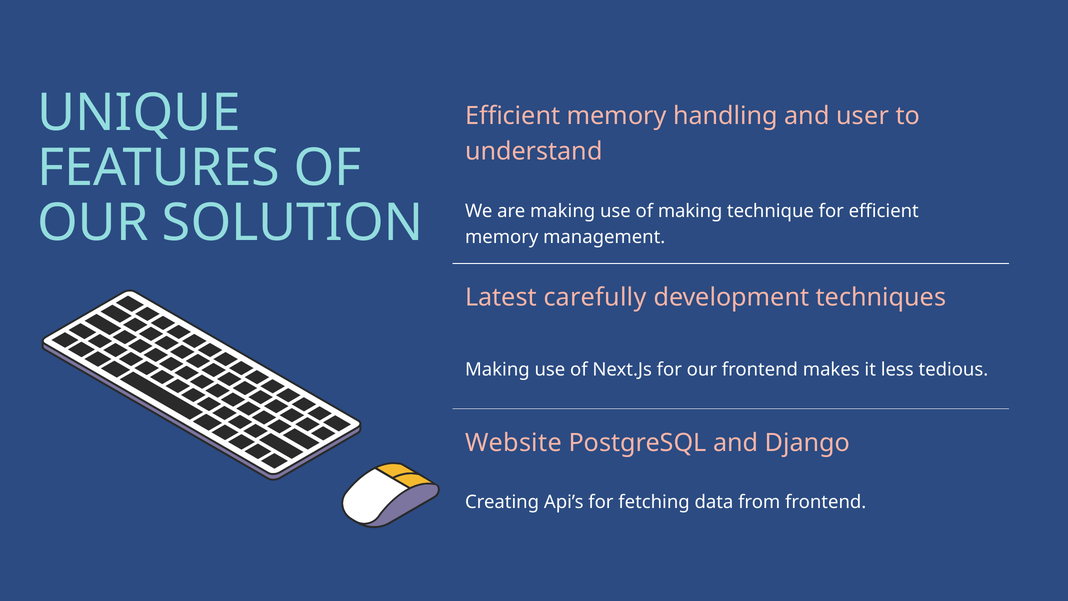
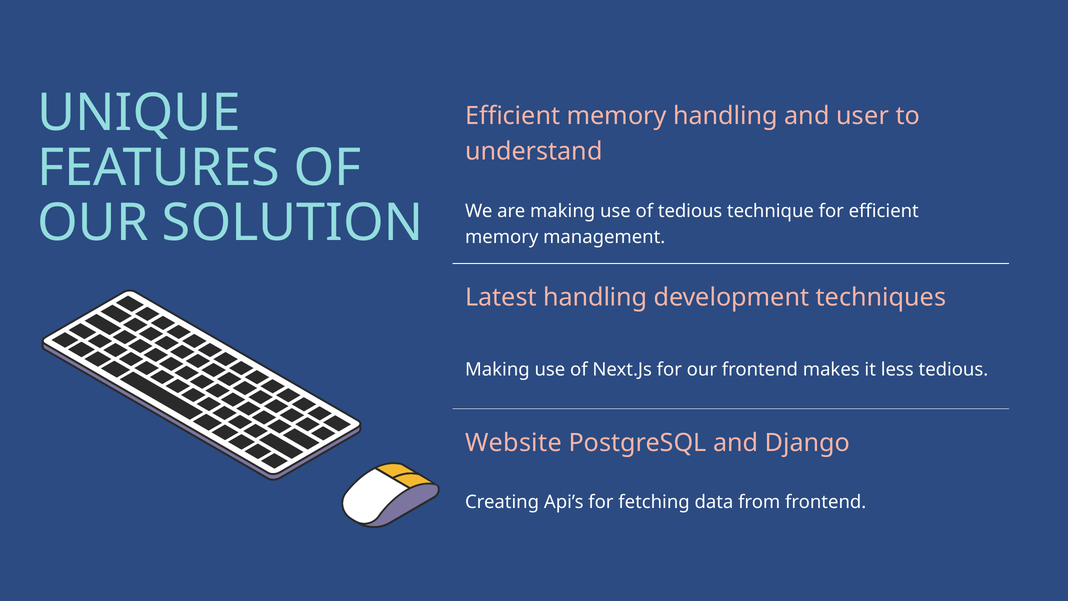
of making: making -> tedious (690, 211)
Latest carefully: carefully -> handling (595, 297)
